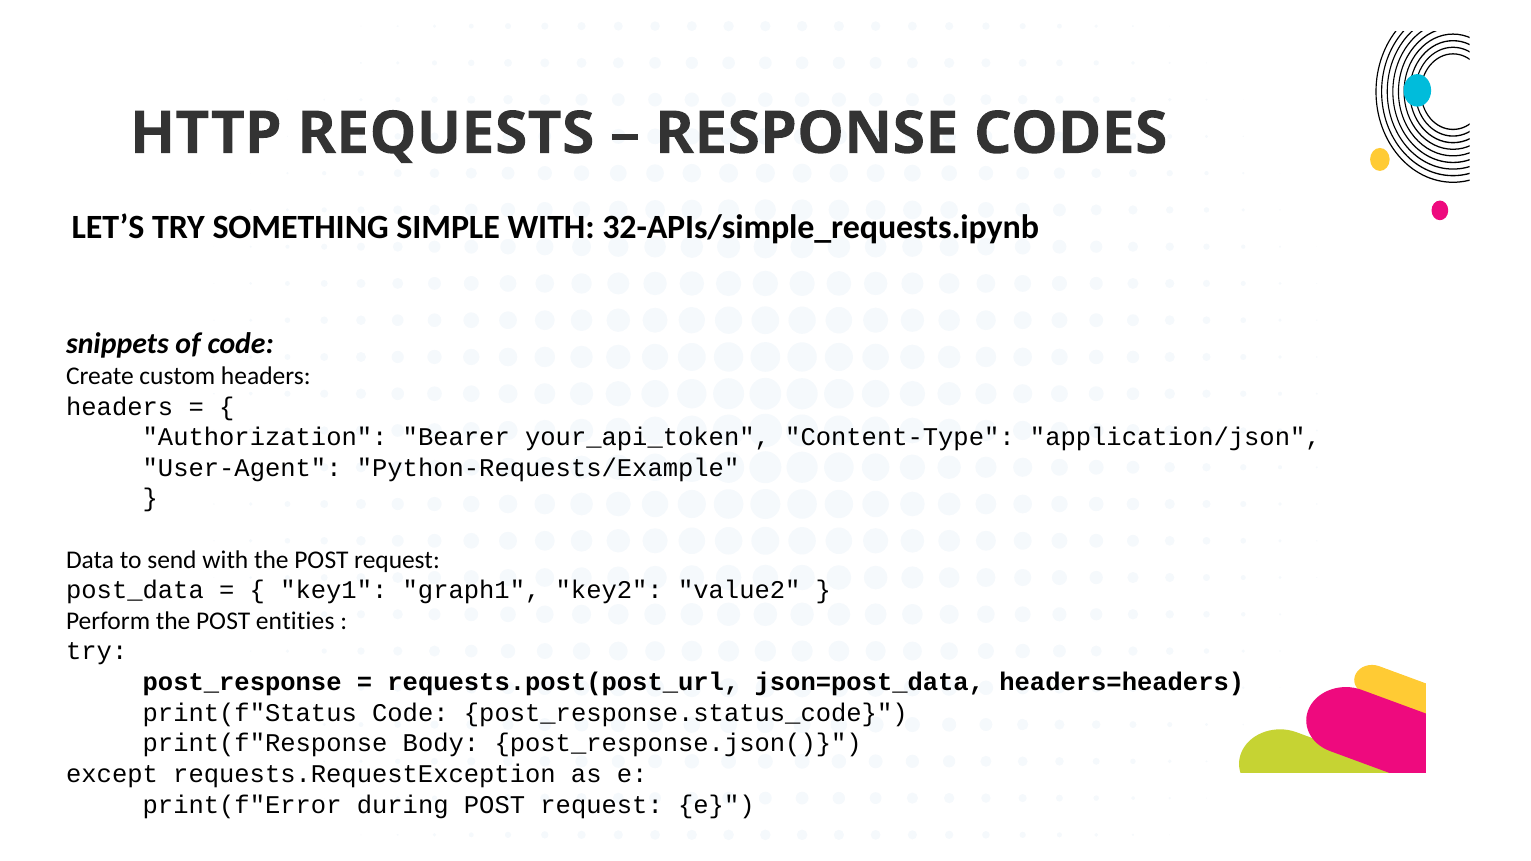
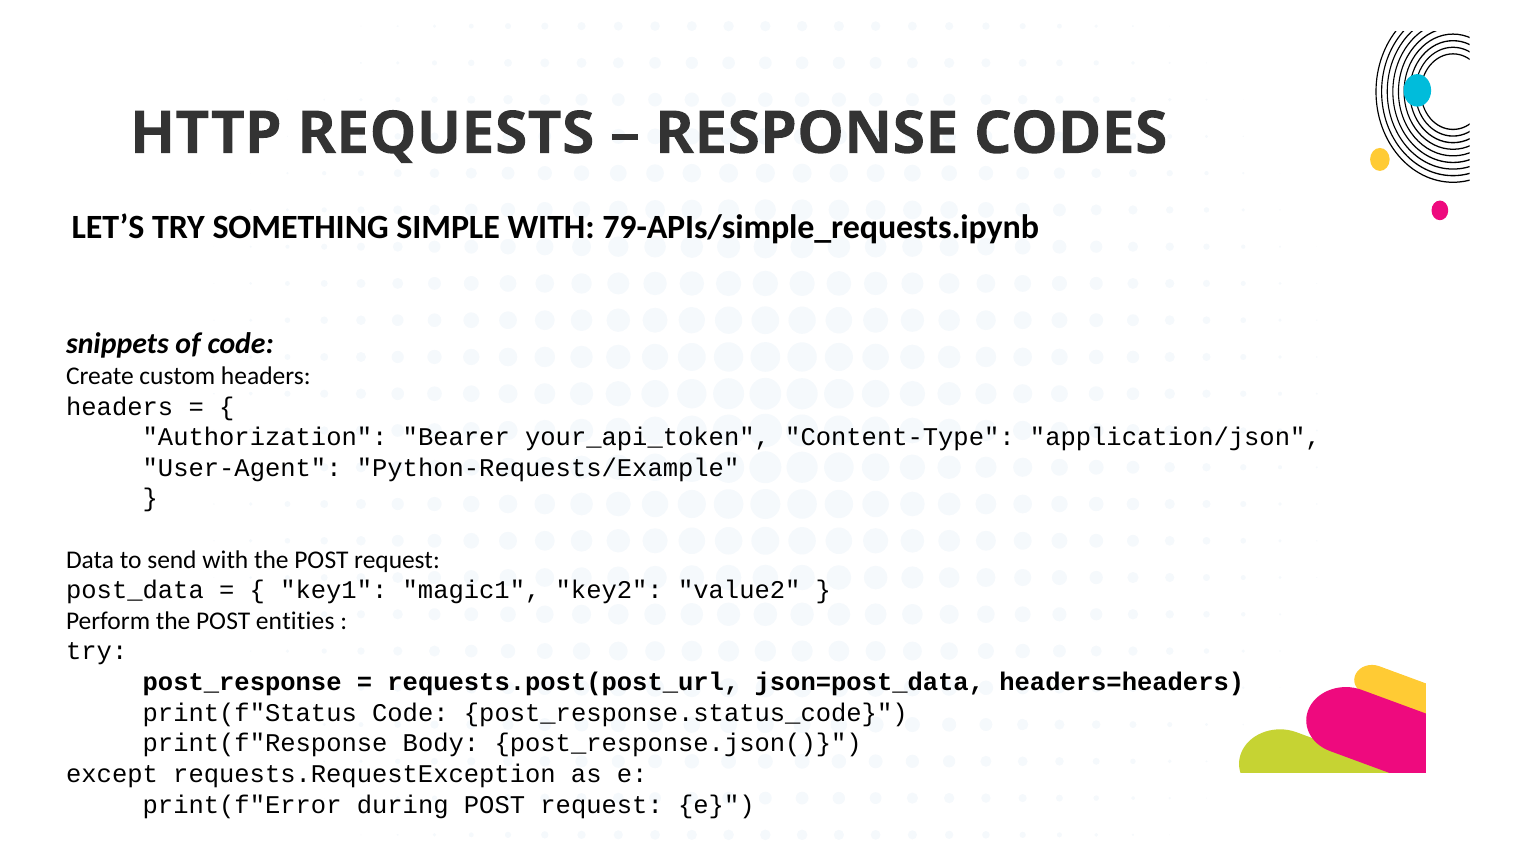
32-APIs/simple_requests.ipynb: 32-APIs/simple_requests.ipynb -> 79-APIs/simple_requests.ipynb (821, 228)
graph1: graph1 -> magic1 (472, 590)
